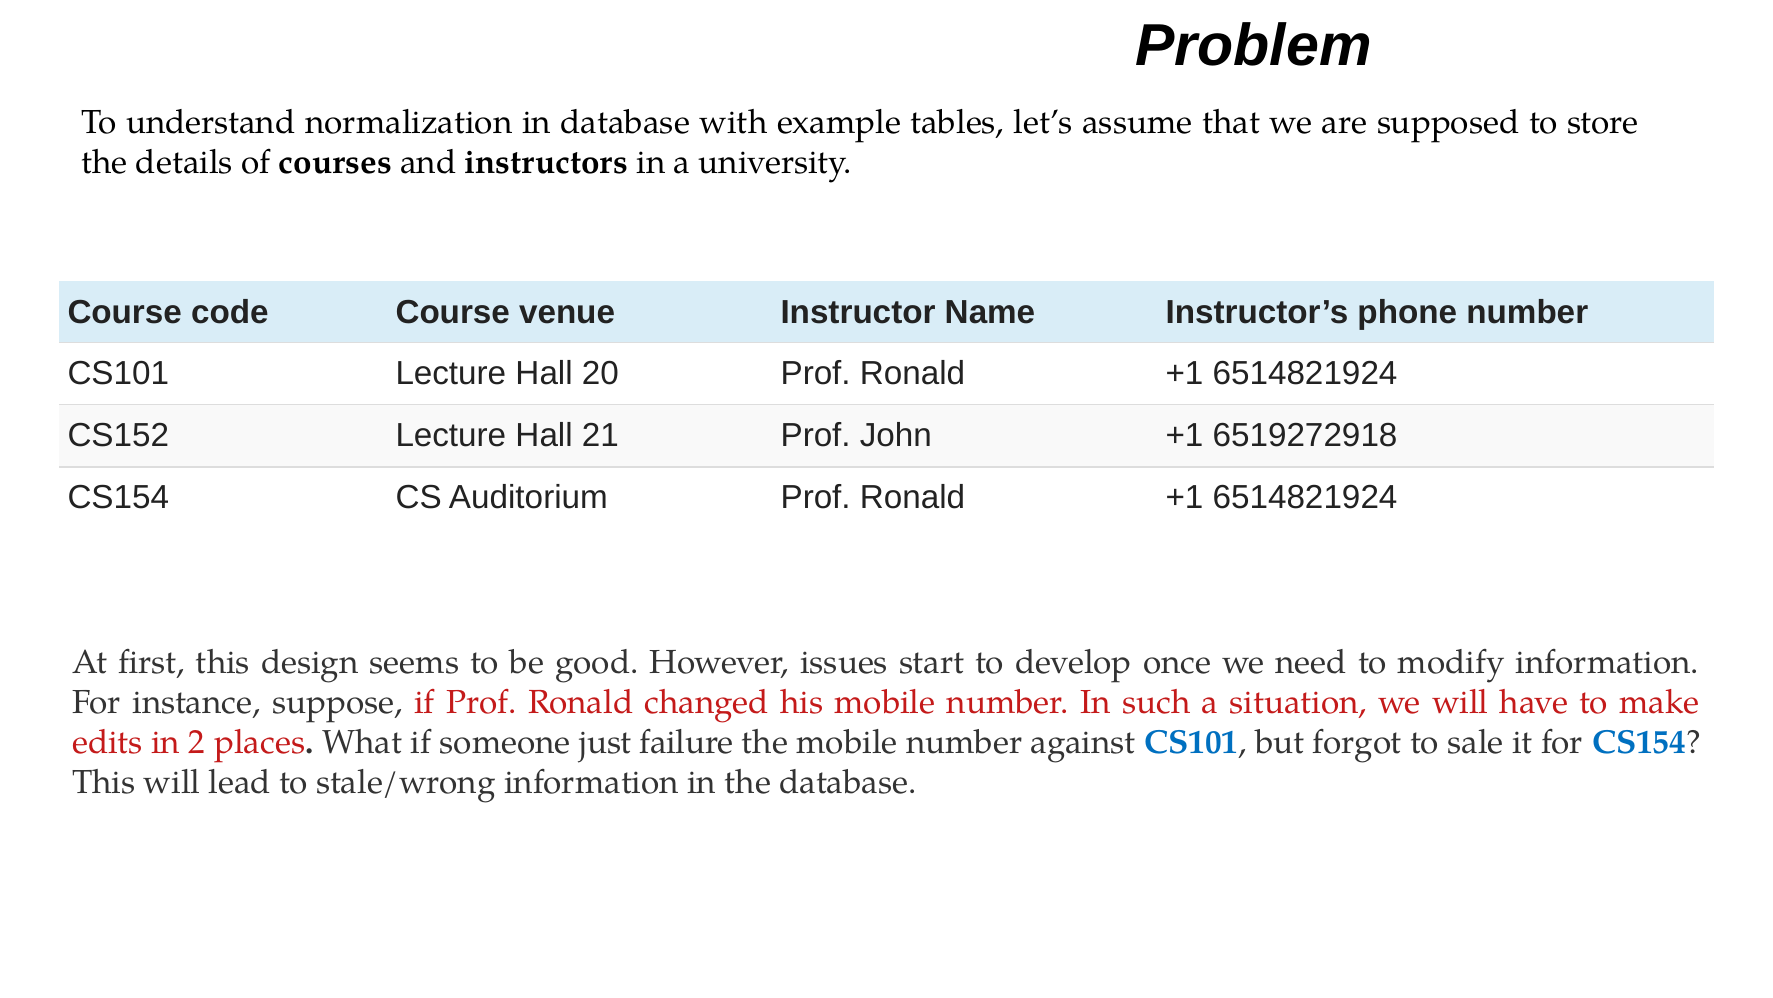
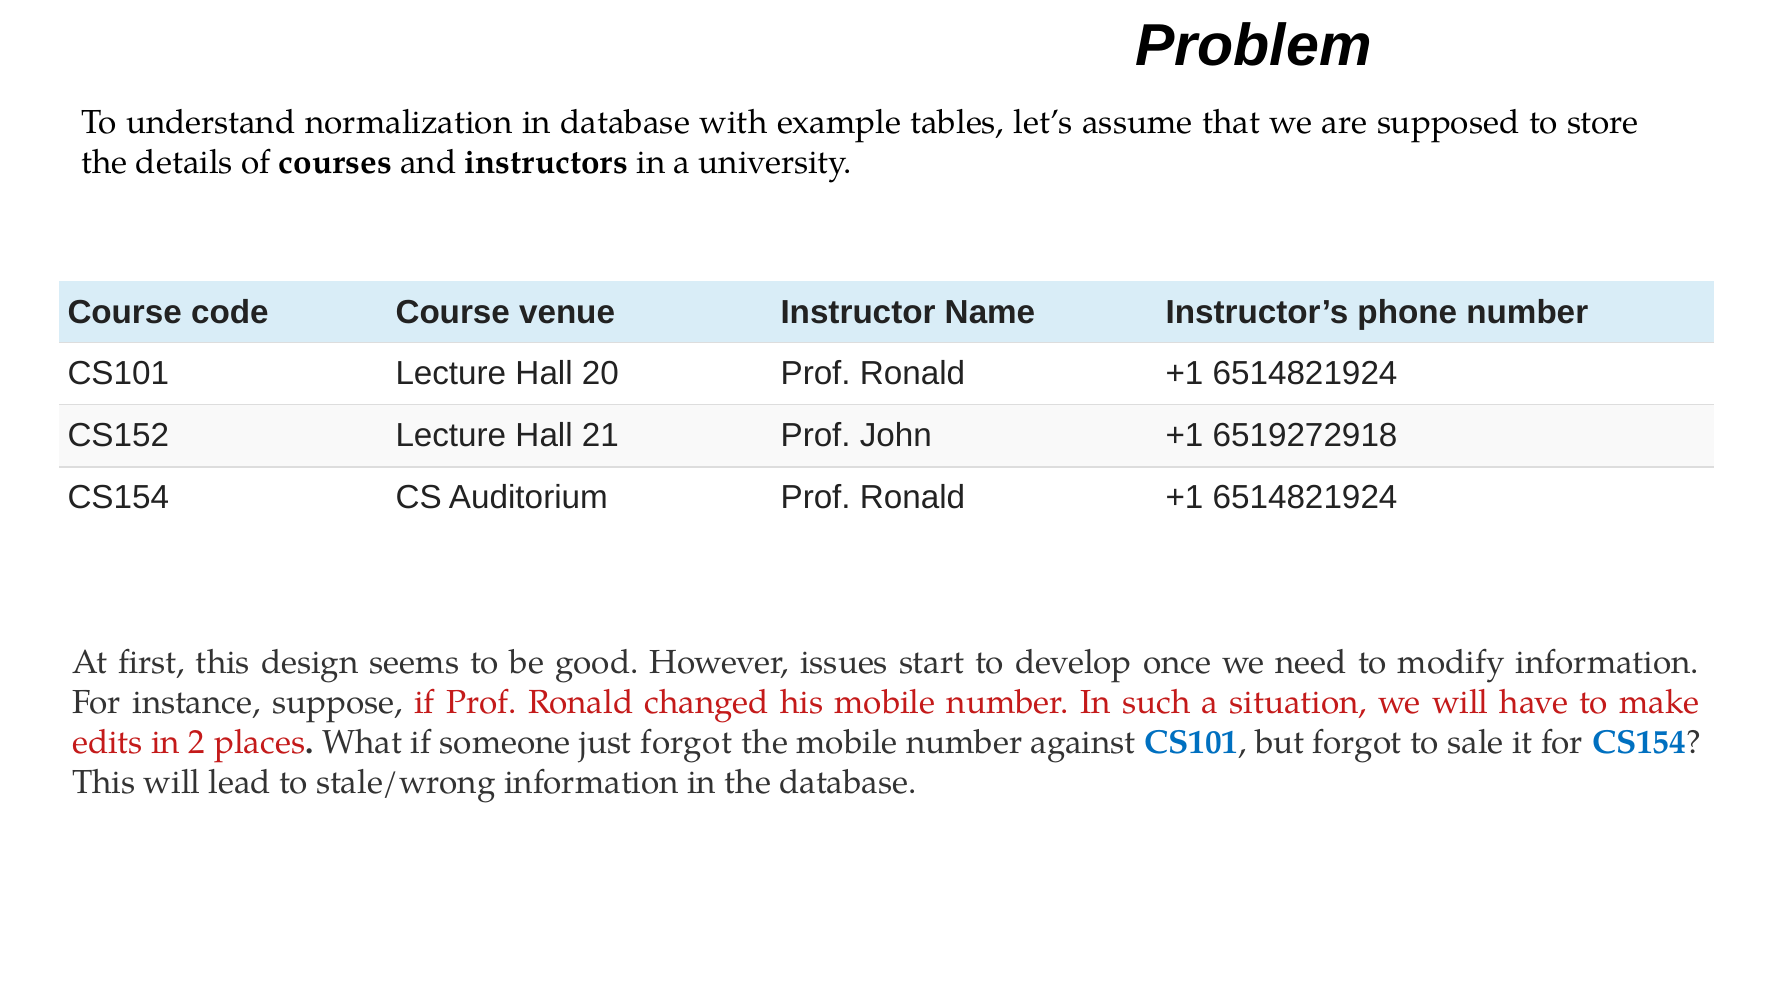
just failure: failure -> forgot (686, 742)
